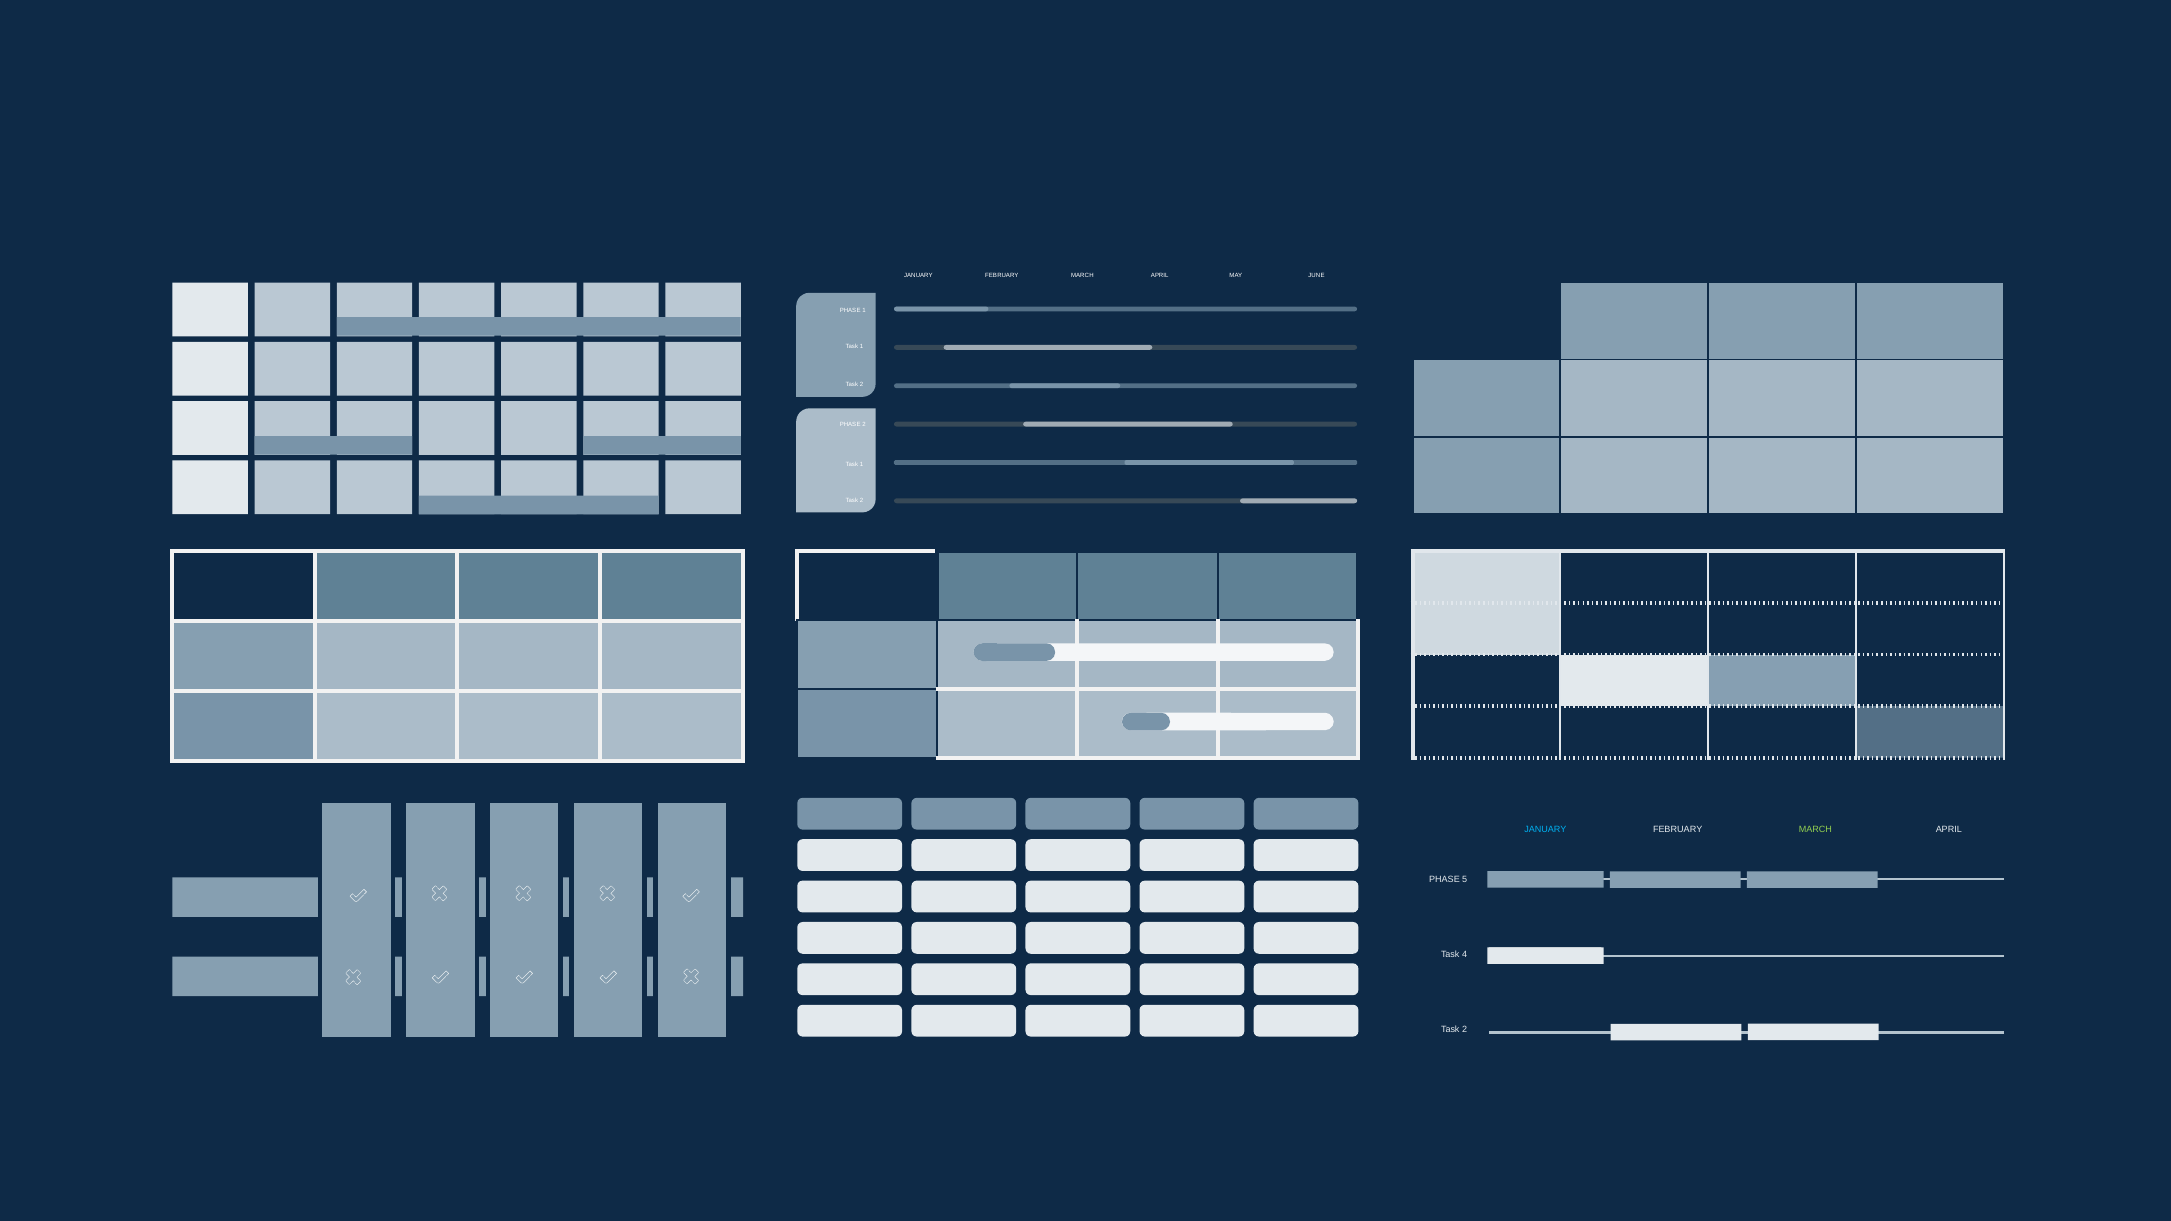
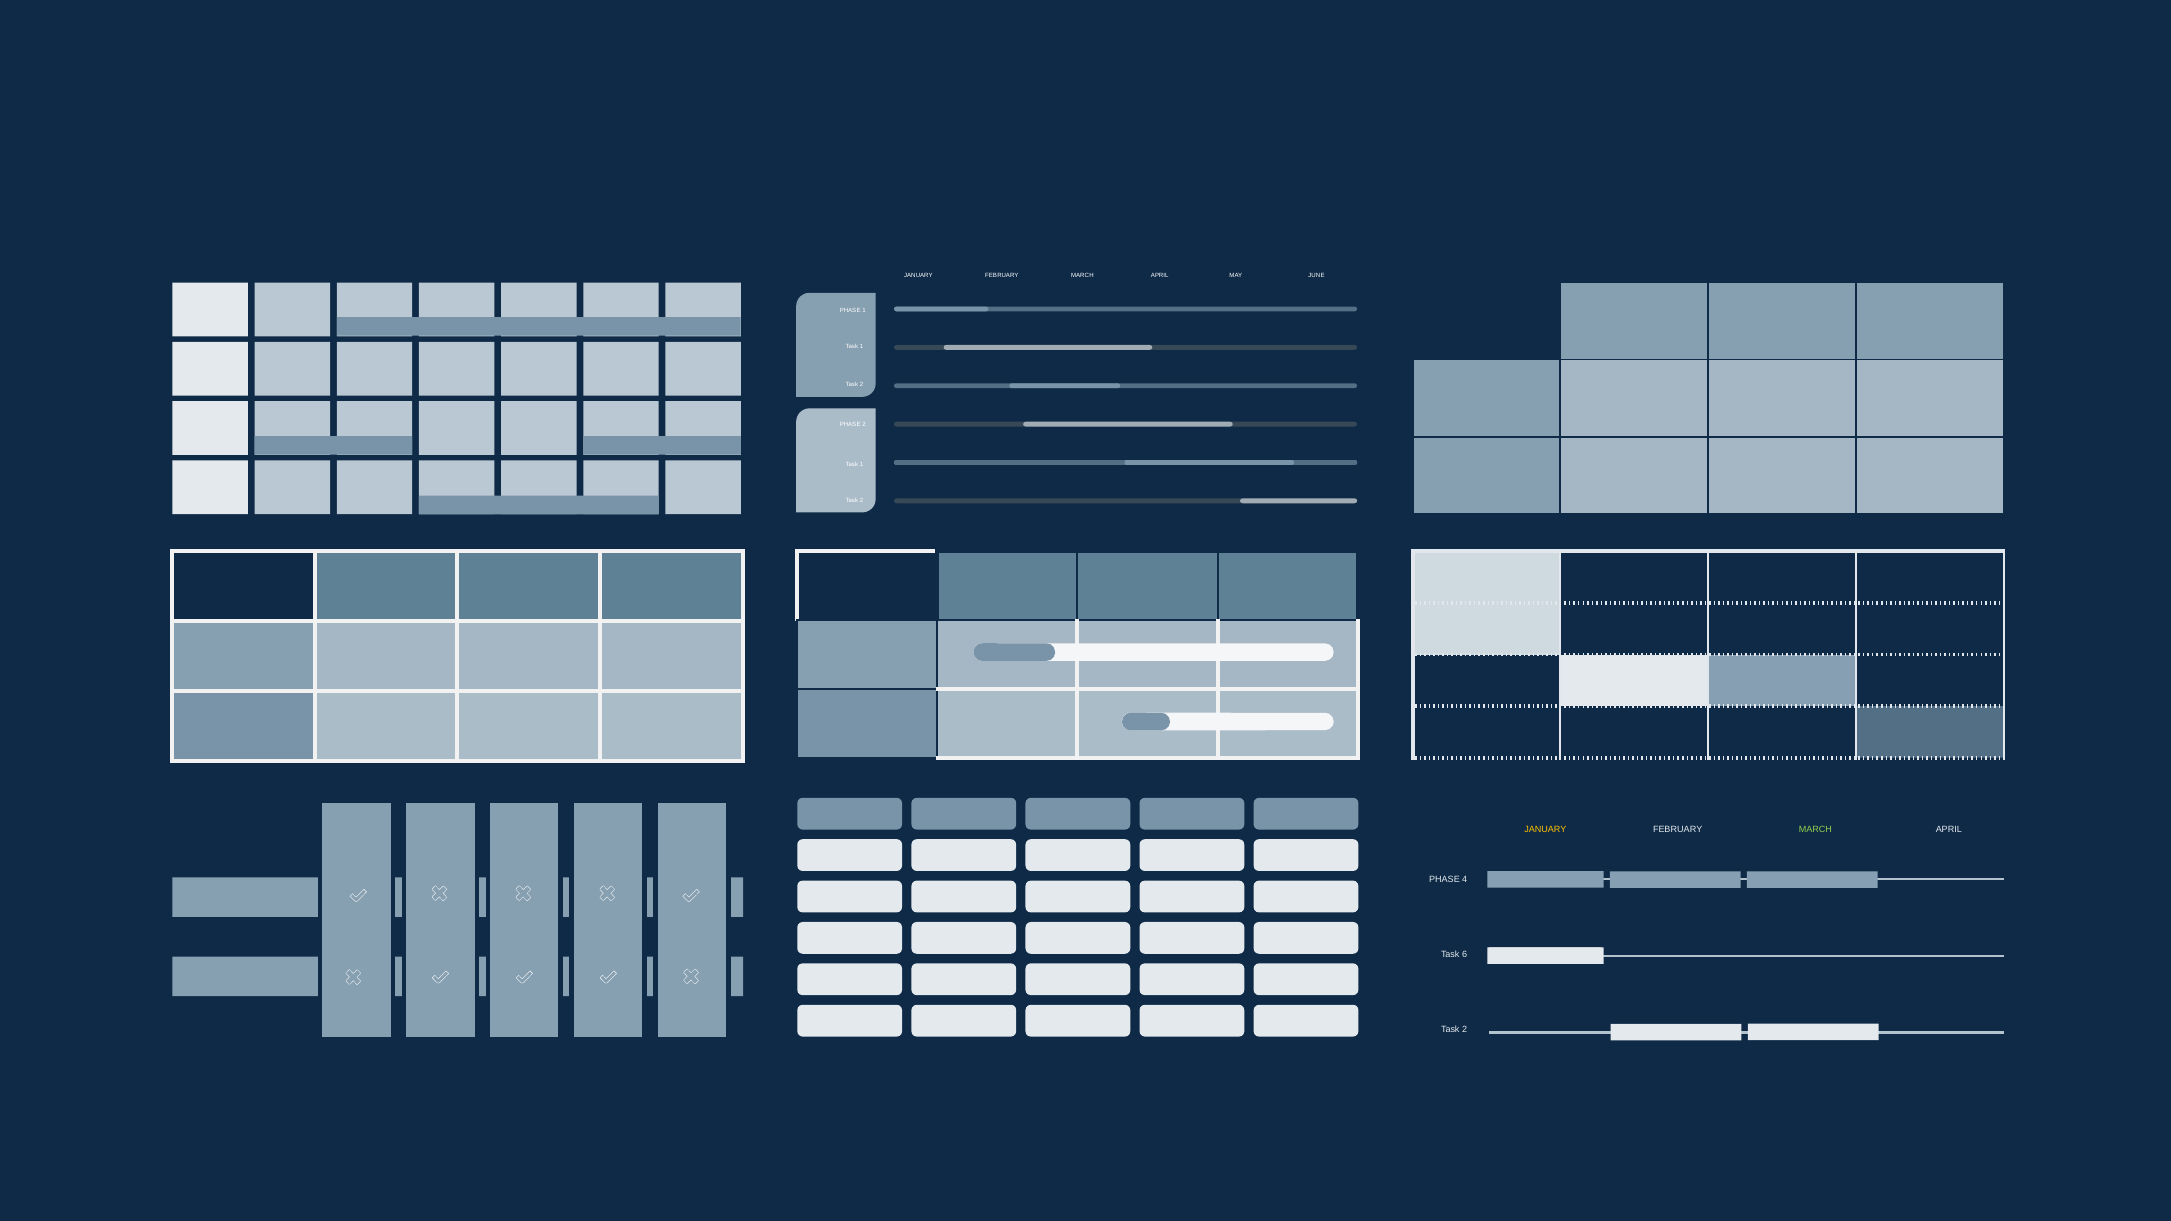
JANUARY colour: light blue -> yellow (1545, 830)
5: 5 -> 4 (1465, 880)
4: 4 -> 6 (1465, 955)
